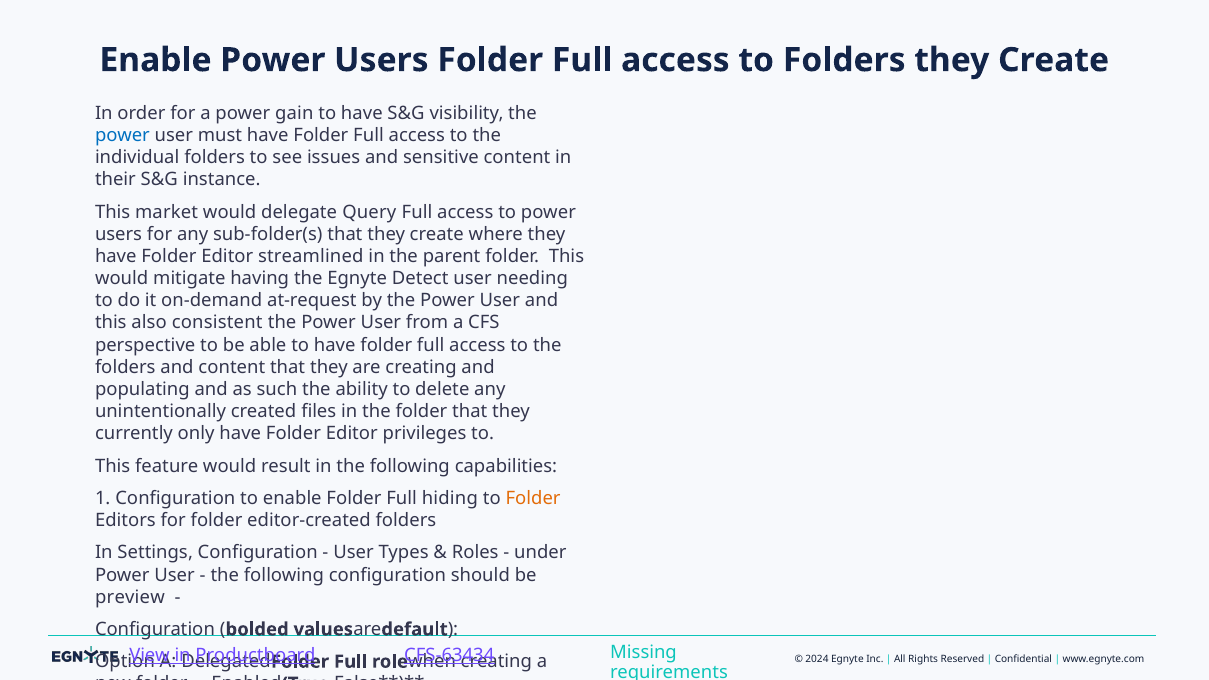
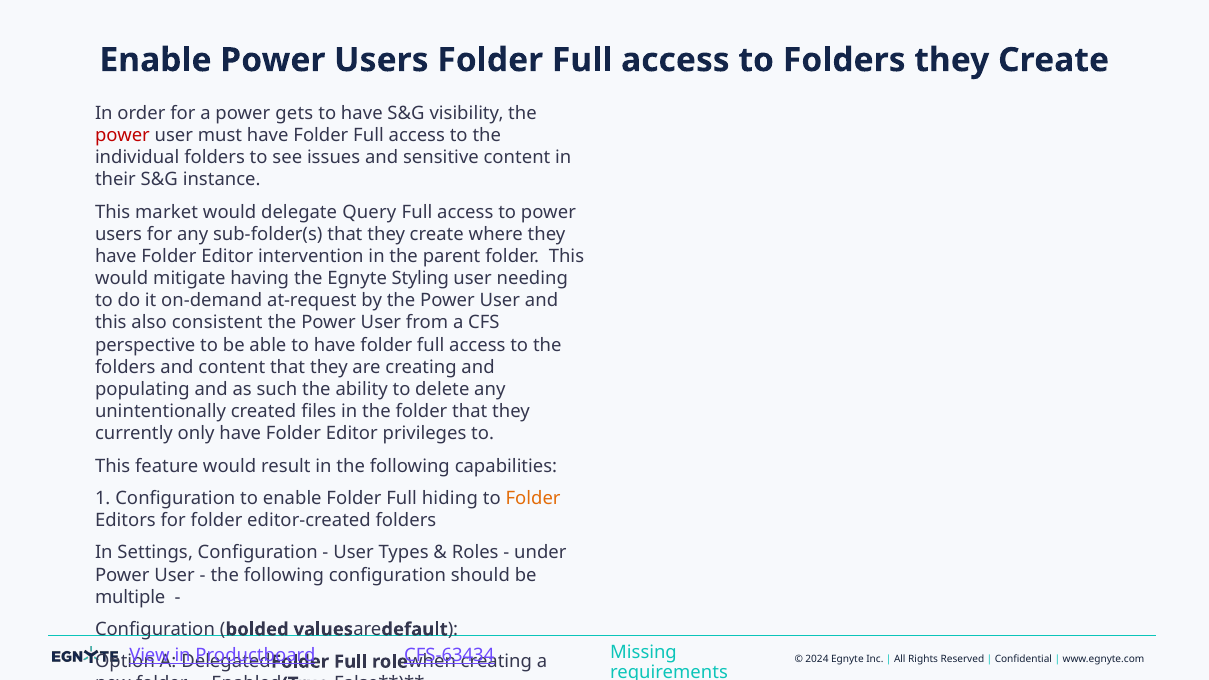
gain: gain -> gets (294, 113)
power colour: blue -> red (122, 135)
streamlined: streamlined -> intervention (311, 256)
Detect: Detect -> Styling (420, 279)
preview: preview -> multiple (130, 597)
